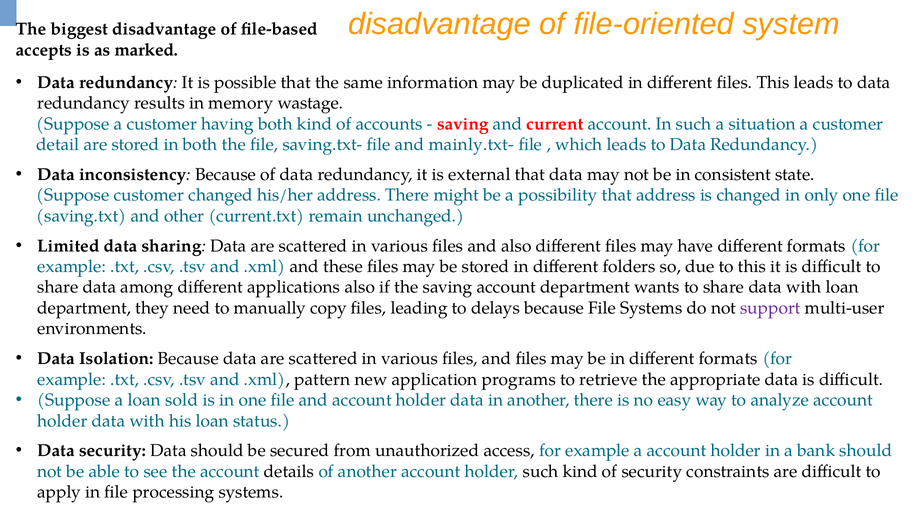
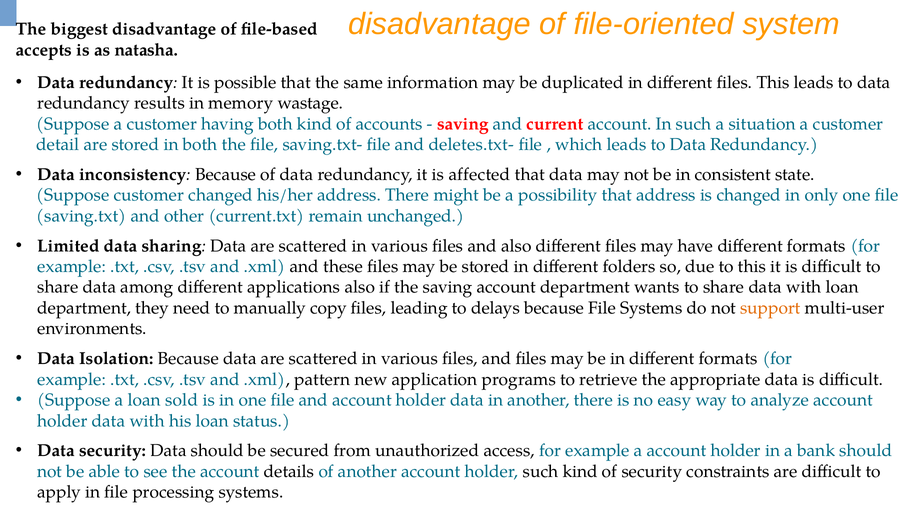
marked: marked -> natasha (146, 50)
mainly.txt-: mainly.txt- -> deletes.txt- (471, 145)
external: external -> affected (479, 175)
support colour: purple -> orange (770, 308)
